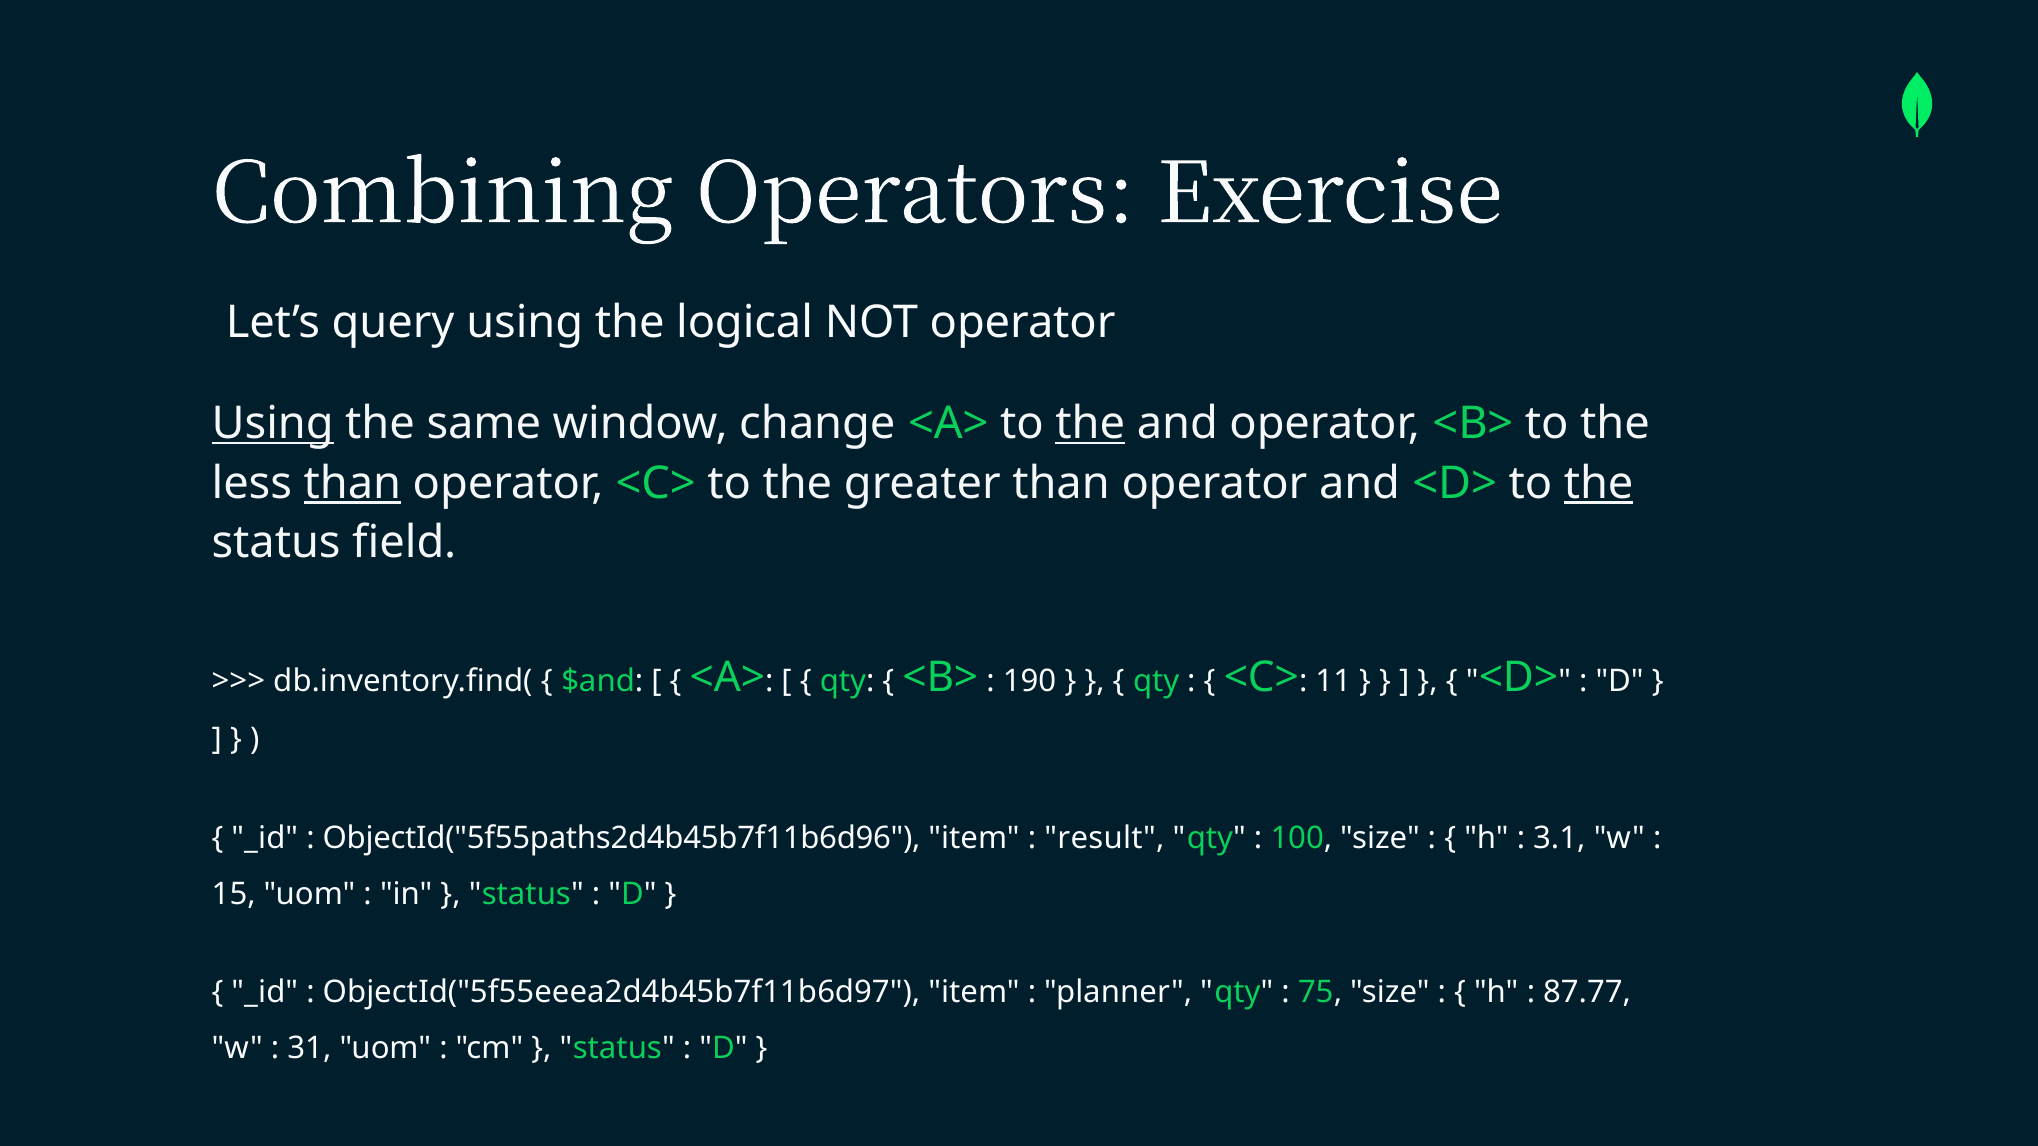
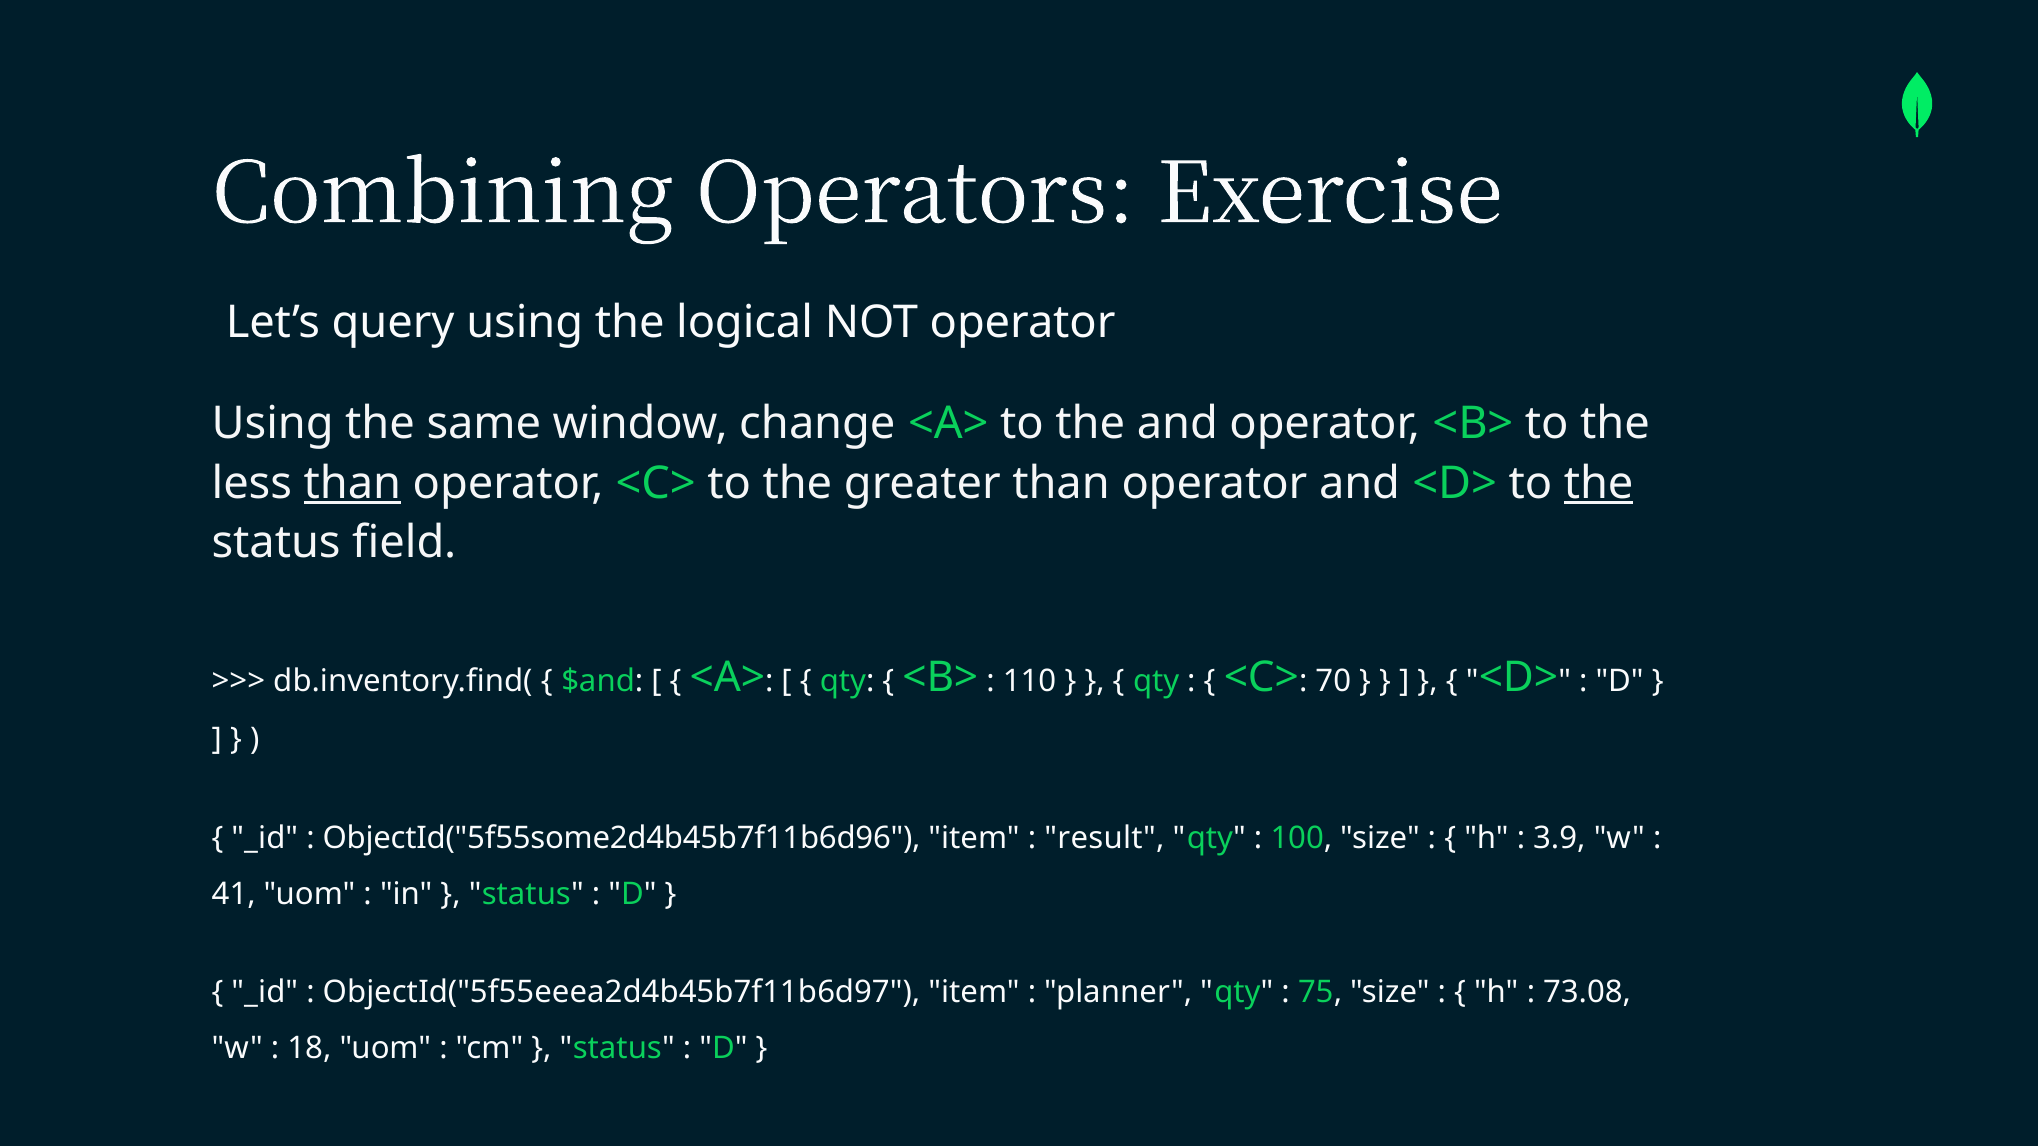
Using underline: present -> none (273, 424)
the underline: present -> none (1090, 424)
190: 190 -> 110 (1030, 681)
11: 11 -> 70 (1333, 681)
ObjectId("5f55paths2d4b45b7f11b6d96: ObjectId("5f55paths2d4b45b7f11b6d96 -> ObjectId("5f55some2d4b45b7f11b6d96 (622, 838)
3.1: 3.1 -> 3.9 (1559, 838)
15: 15 -> 41 (234, 894)
87.77: 87.77 -> 73.08 (1587, 993)
31: 31 -> 18 (309, 1049)
